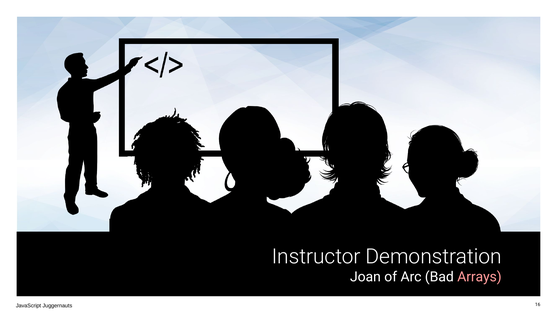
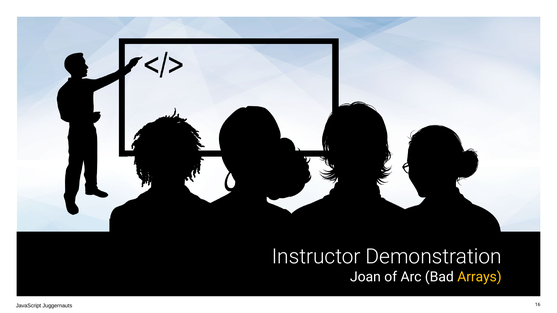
Arrays colour: pink -> yellow (479, 277)
